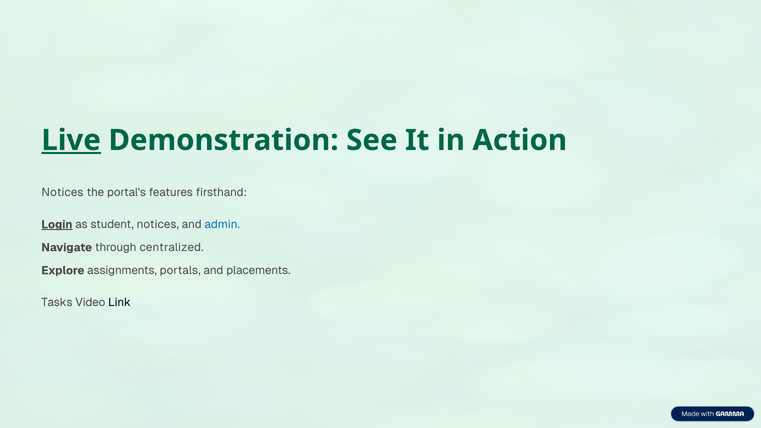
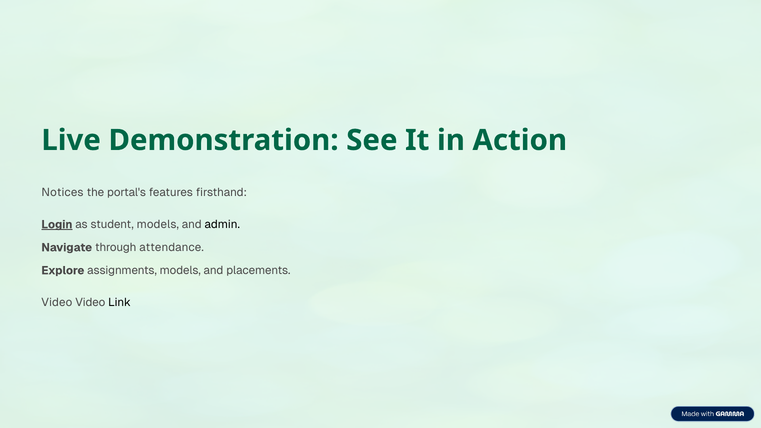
Live underline: present -> none (71, 140)
student notices: notices -> models (158, 225)
admin colour: blue -> black (222, 225)
centralized: centralized -> attendance (172, 248)
assignments portals: portals -> models (180, 271)
Tasks: Tasks -> Video (57, 303)
